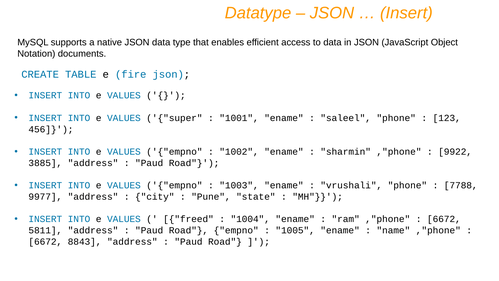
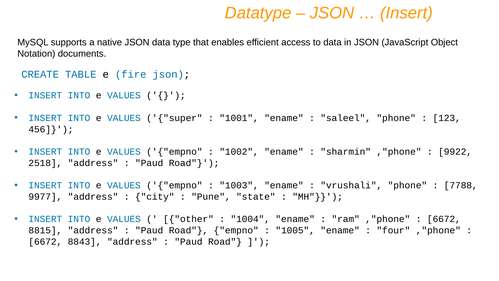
3885: 3885 -> 2518 (45, 163)
freed: freed -> other (188, 219)
5811: 5811 -> 8815 (45, 230)
name: name -> four (393, 230)
